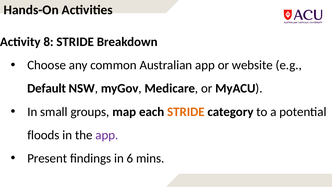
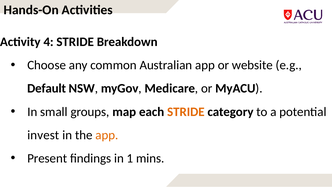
8: 8 -> 4 (48, 42)
floods: floods -> invest (43, 135)
app colour: purple -> orange (107, 135)
6: 6 -> 1 (130, 158)
